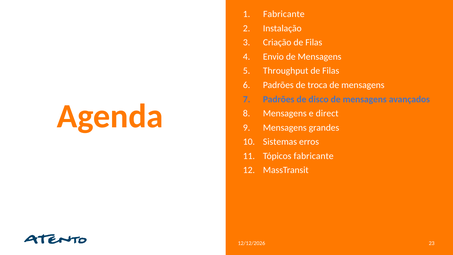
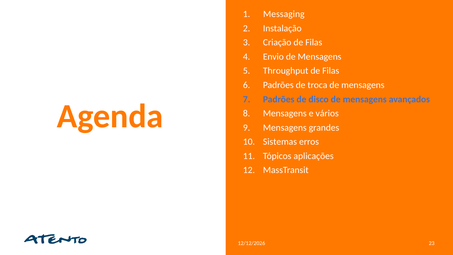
Fabricante: Fabricante -> Messaging (284, 14)
direct: direct -> vários (327, 113)
Tópicos fabricante: fabricante -> aplicações (314, 156)
